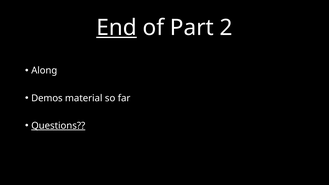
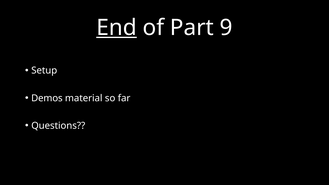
2: 2 -> 9 (226, 28)
Along: Along -> Setup (44, 71)
Questions underline: present -> none (58, 126)
